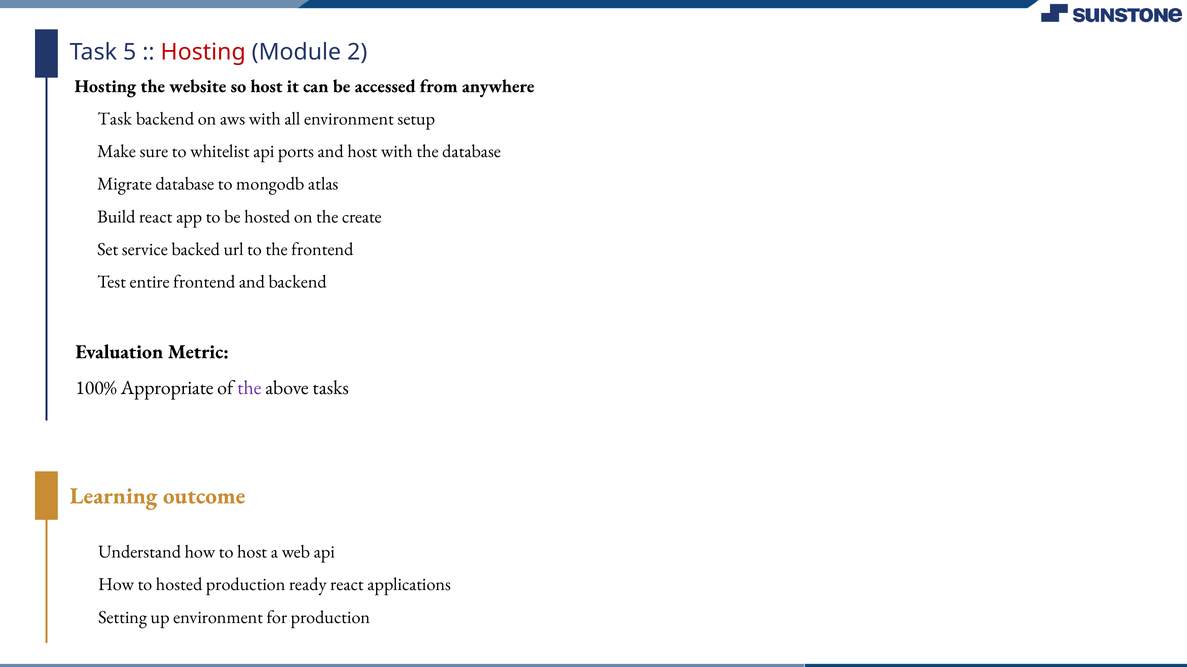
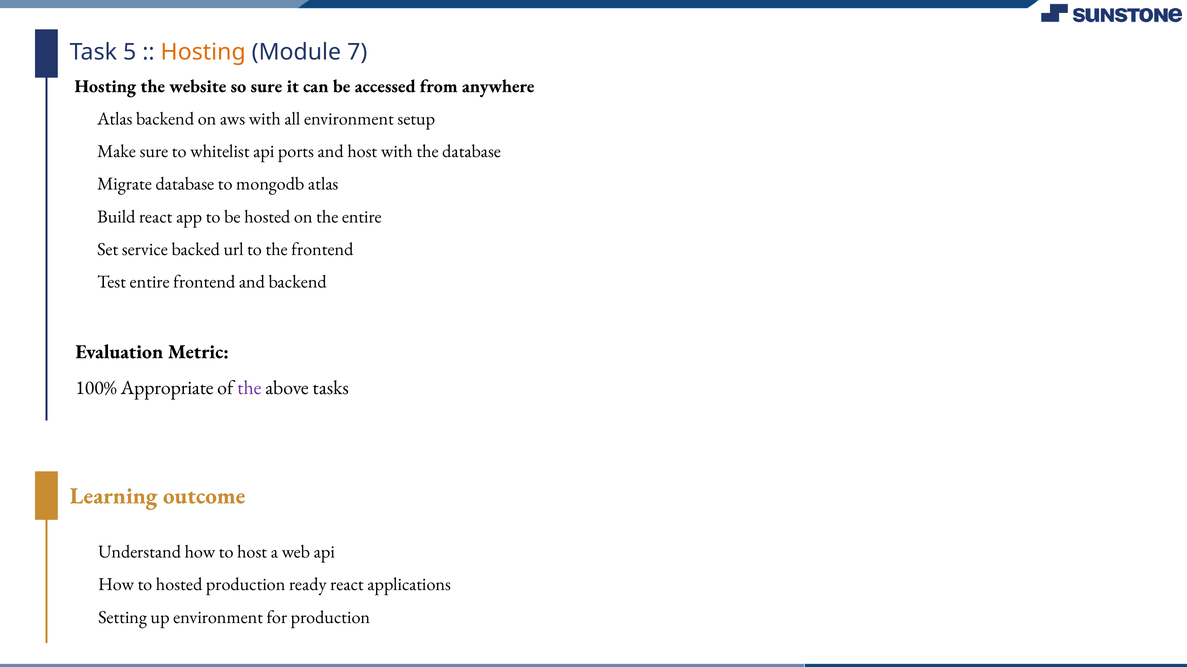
Hosting colour: red -> orange (203, 52)
2: 2 -> 7 (357, 52)
so host: host -> sure (266, 86)
Task: Task -> Atlas (115, 119)
the create: create -> entire (362, 217)
